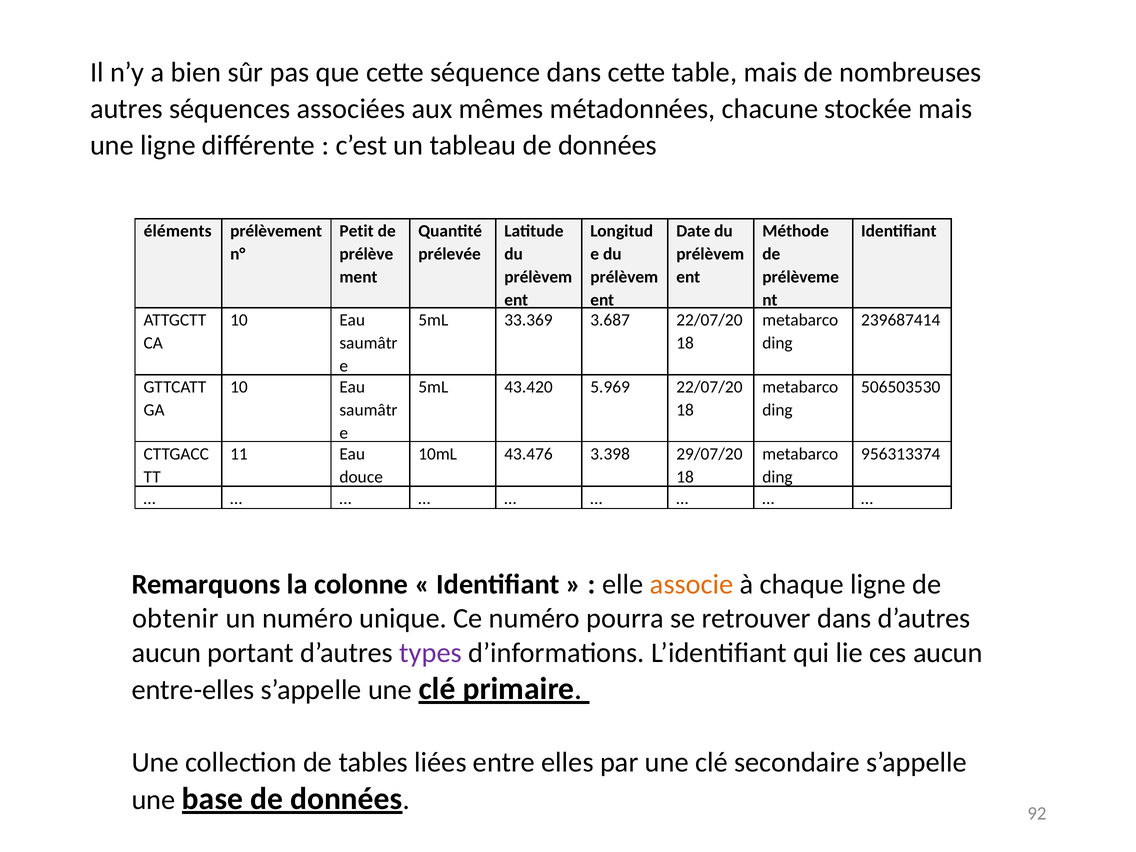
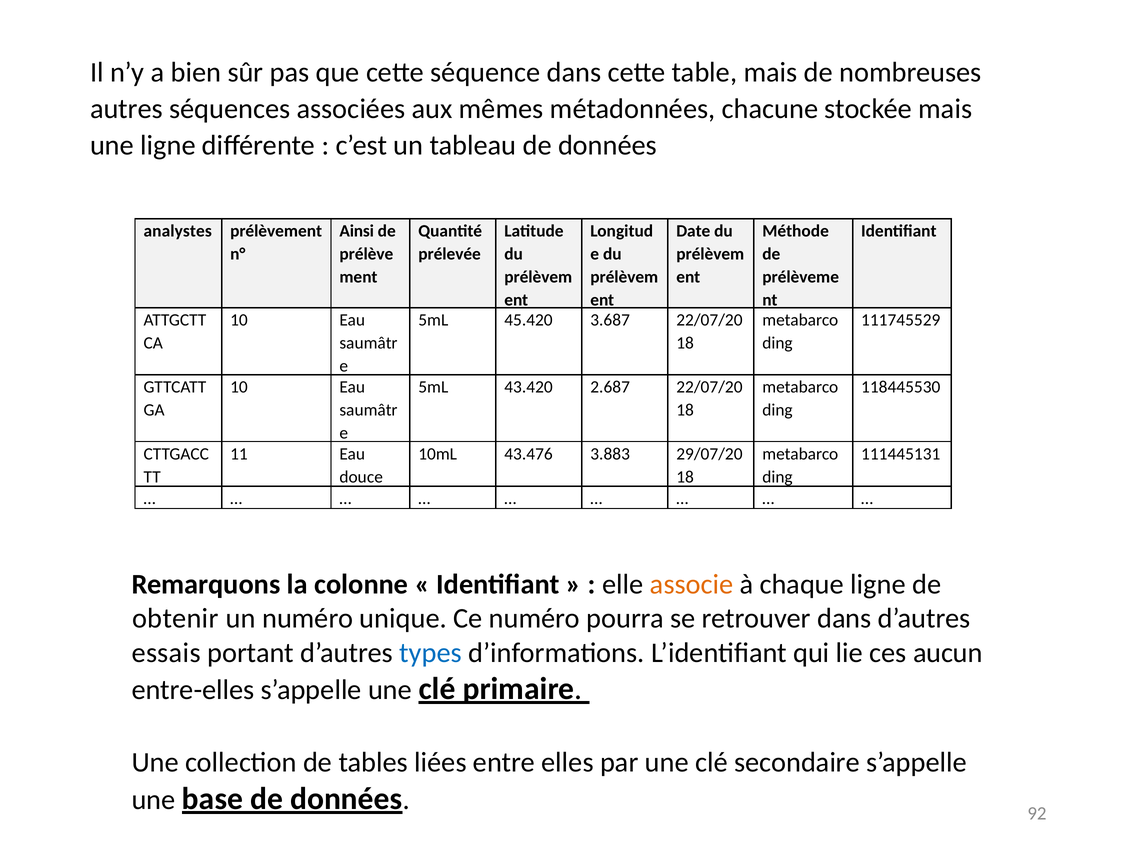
éléments: éléments -> analystes (178, 231)
Petit: Petit -> Ainsi (357, 231)
33.369: 33.369 -> 45.420 (528, 320)
239687414: 239687414 -> 111745529 (901, 320)
5.969: 5.969 -> 2.687 (610, 387)
506503530: 506503530 -> 118445530 (901, 387)
3.398: 3.398 -> 3.883 (610, 454)
956313374: 956313374 -> 111445131 (901, 454)
aucun: aucun -> essais (166, 653)
types colour: purple -> blue (431, 653)
